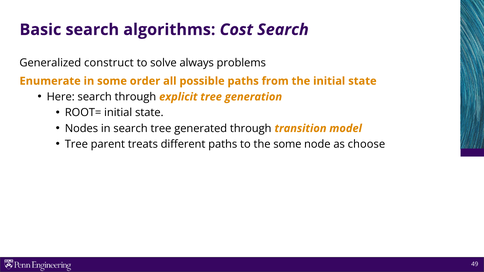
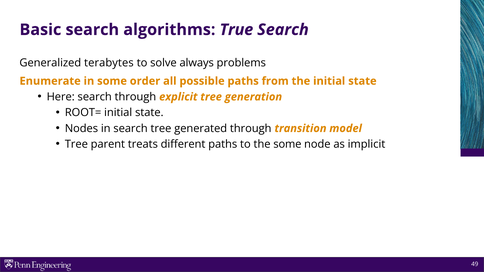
Cost: Cost -> True (236, 30)
construct: construct -> terabytes (109, 63)
choose: choose -> implicit (366, 144)
